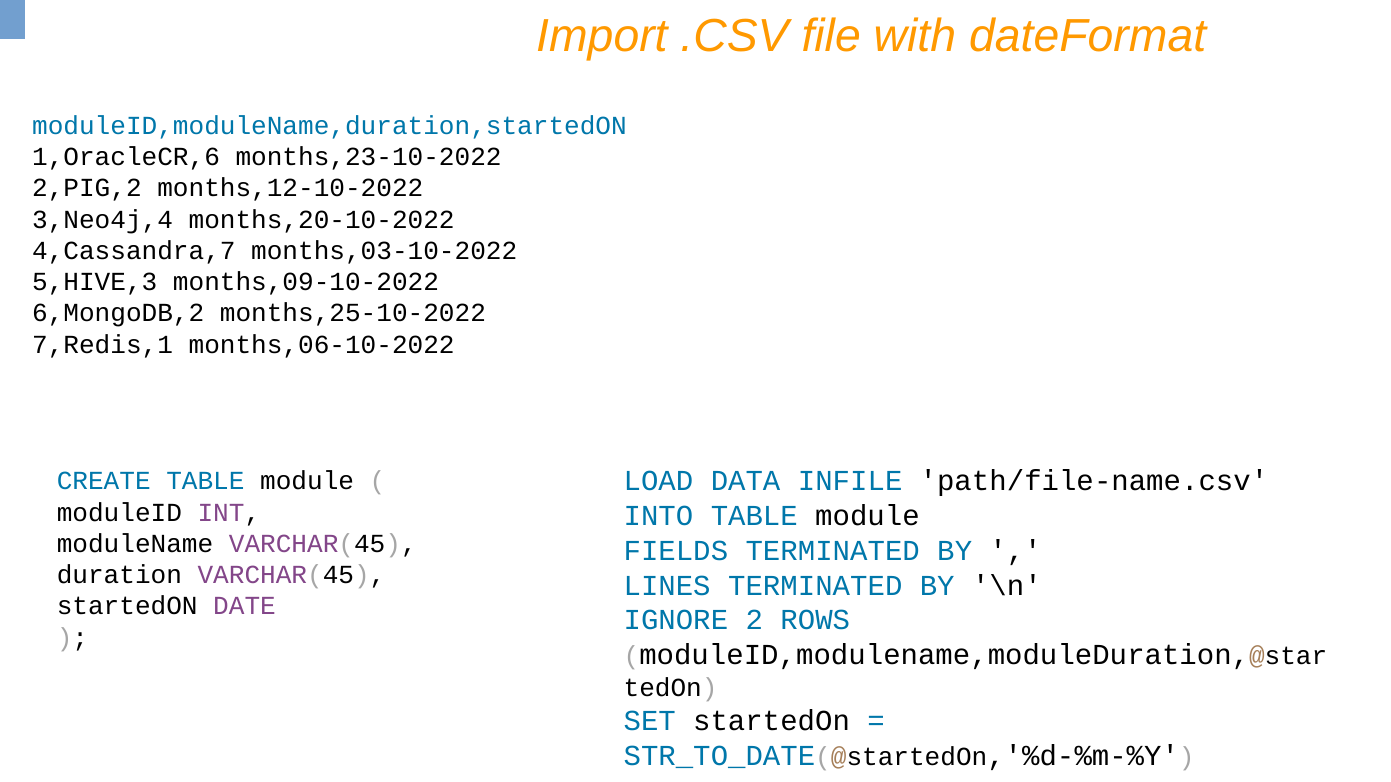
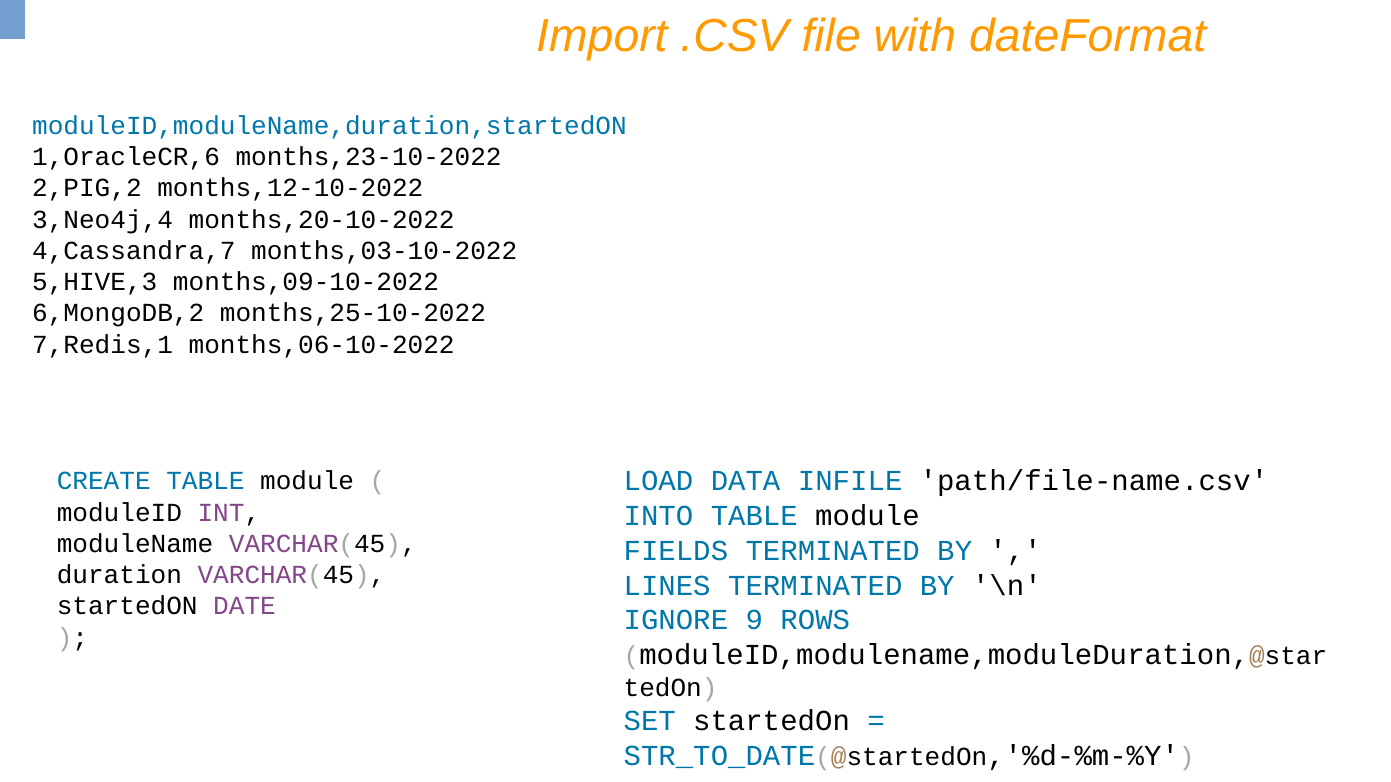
2: 2 -> 9 (754, 621)
